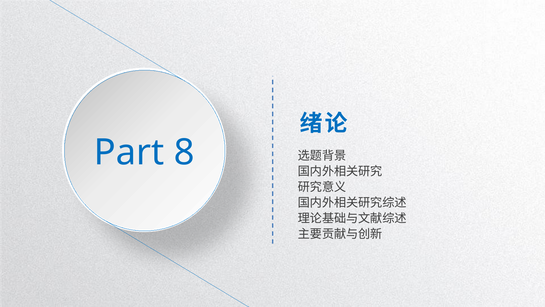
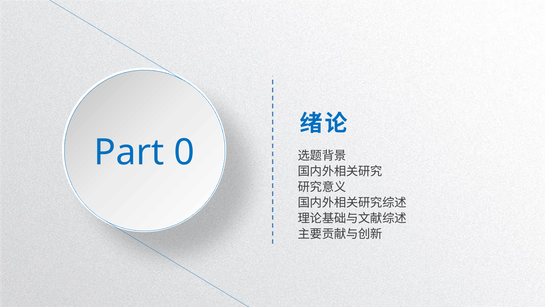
8: 8 -> 0 (184, 152)
